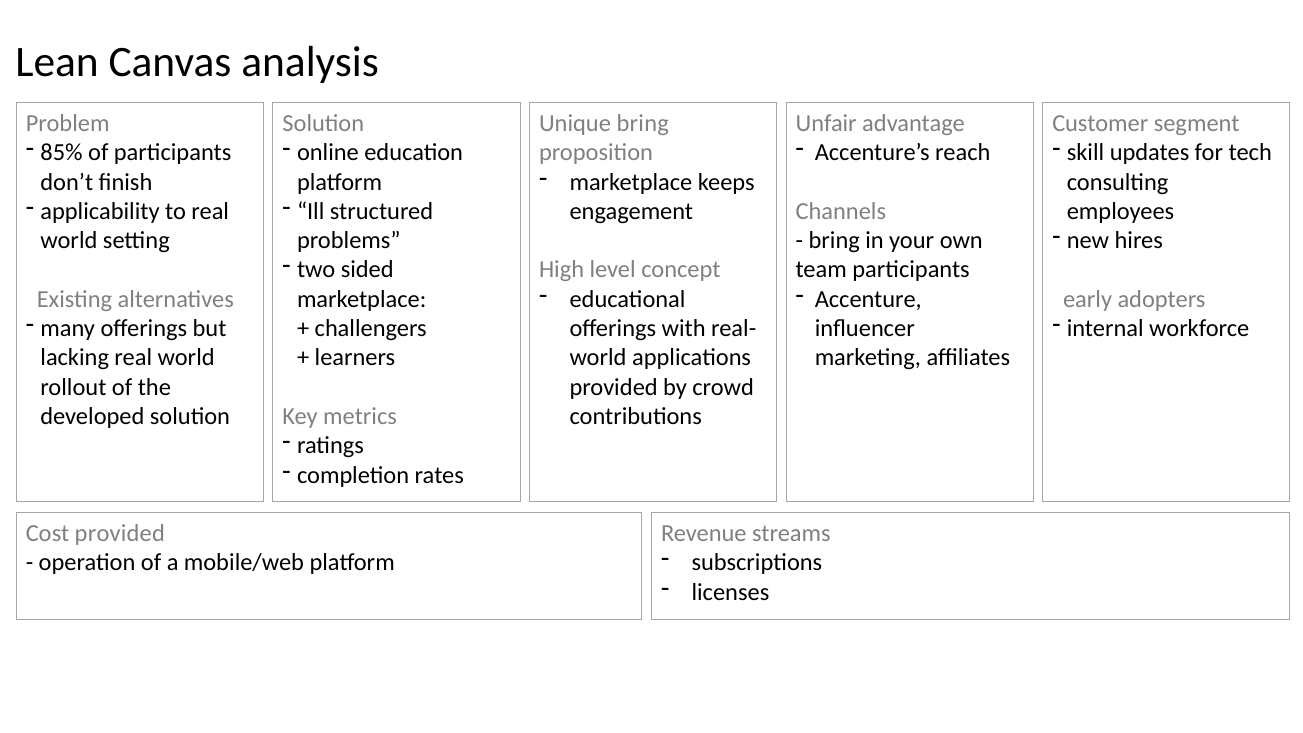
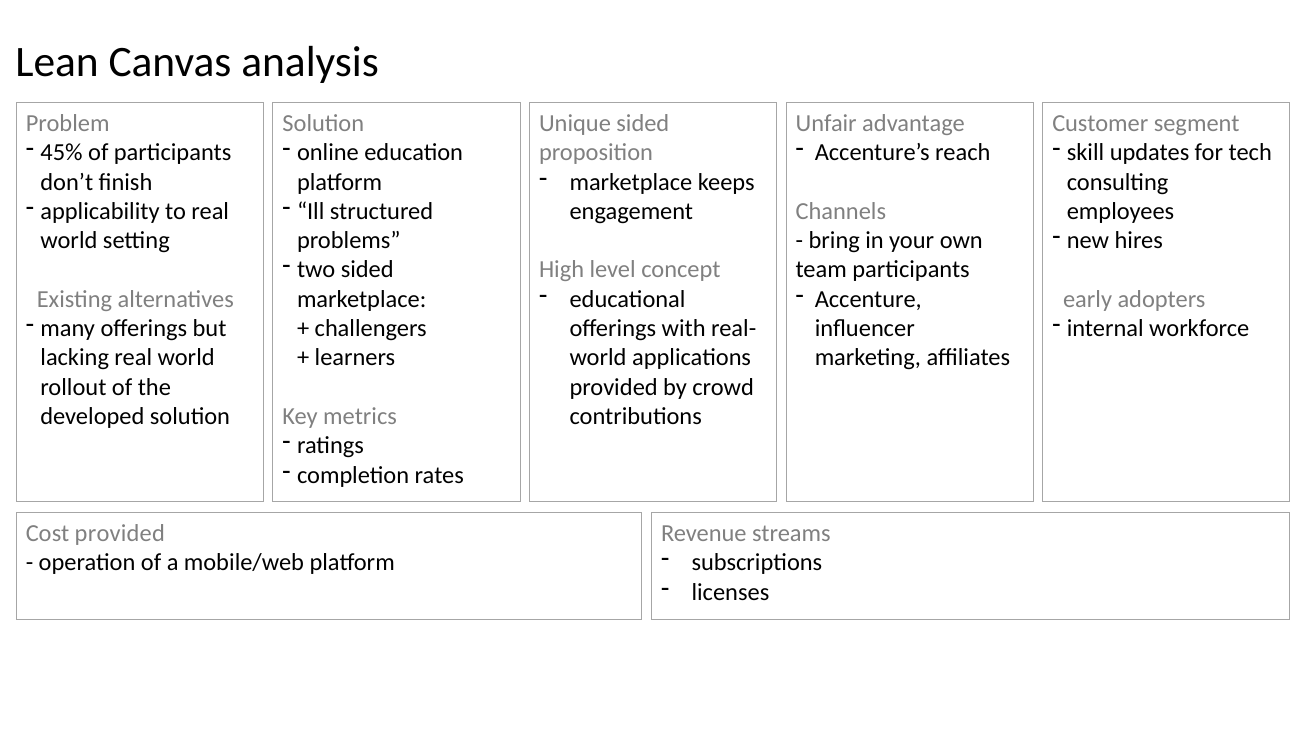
Unique bring: bring -> sided (643, 123)
85%: 85% -> 45% (62, 153)
